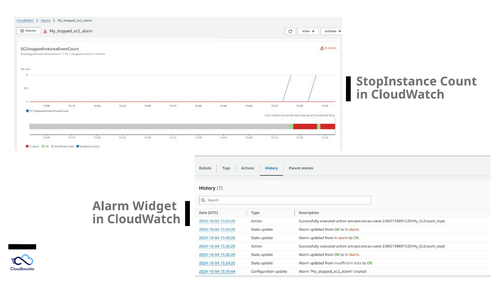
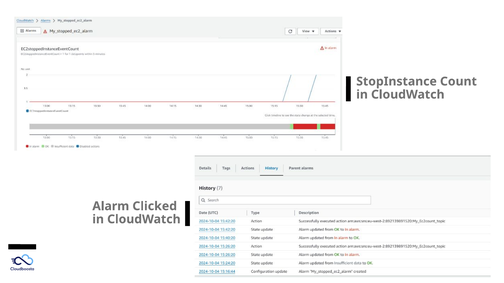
Widget: Widget -> Clicked (155, 207)
